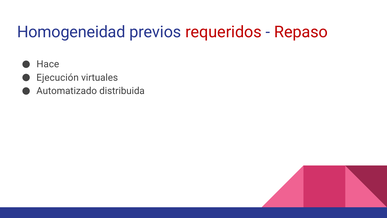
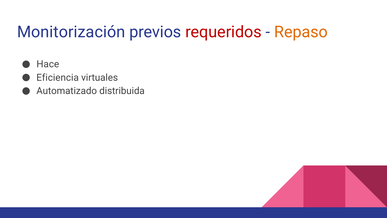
Homogeneidad: Homogeneidad -> Monitorización (71, 32)
Repaso colour: red -> orange (301, 32)
Ejecución: Ejecución -> Eficiencia (58, 77)
